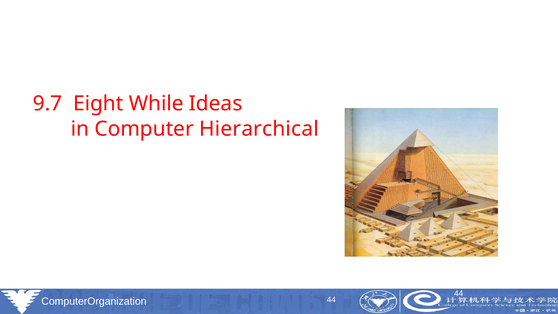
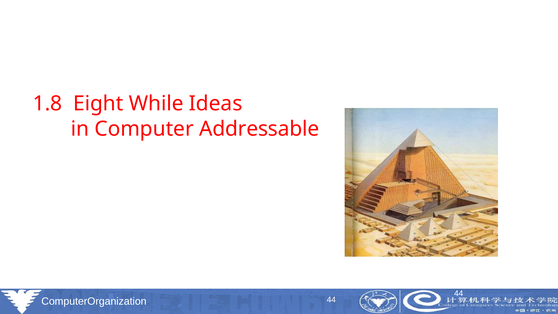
9.7: 9.7 -> 1.8 (47, 104)
Hierarchical: Hierarchical -> Addressable (259, 129)
